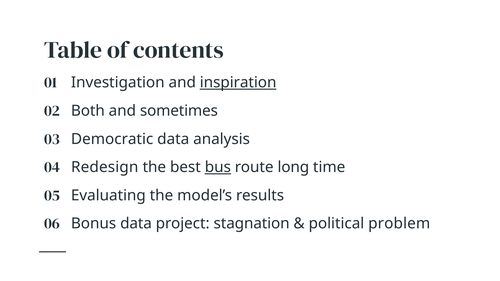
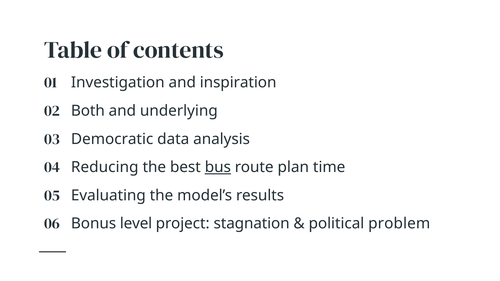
inspiration underline: present -> none (238, 83)
sometimes: sometimes -> underlying (179, 111)
Redesign: Redesign -> Reducing (105, 167)
long: long -> plan (293, 167)
Bonus data: data -> level (136, 224)
